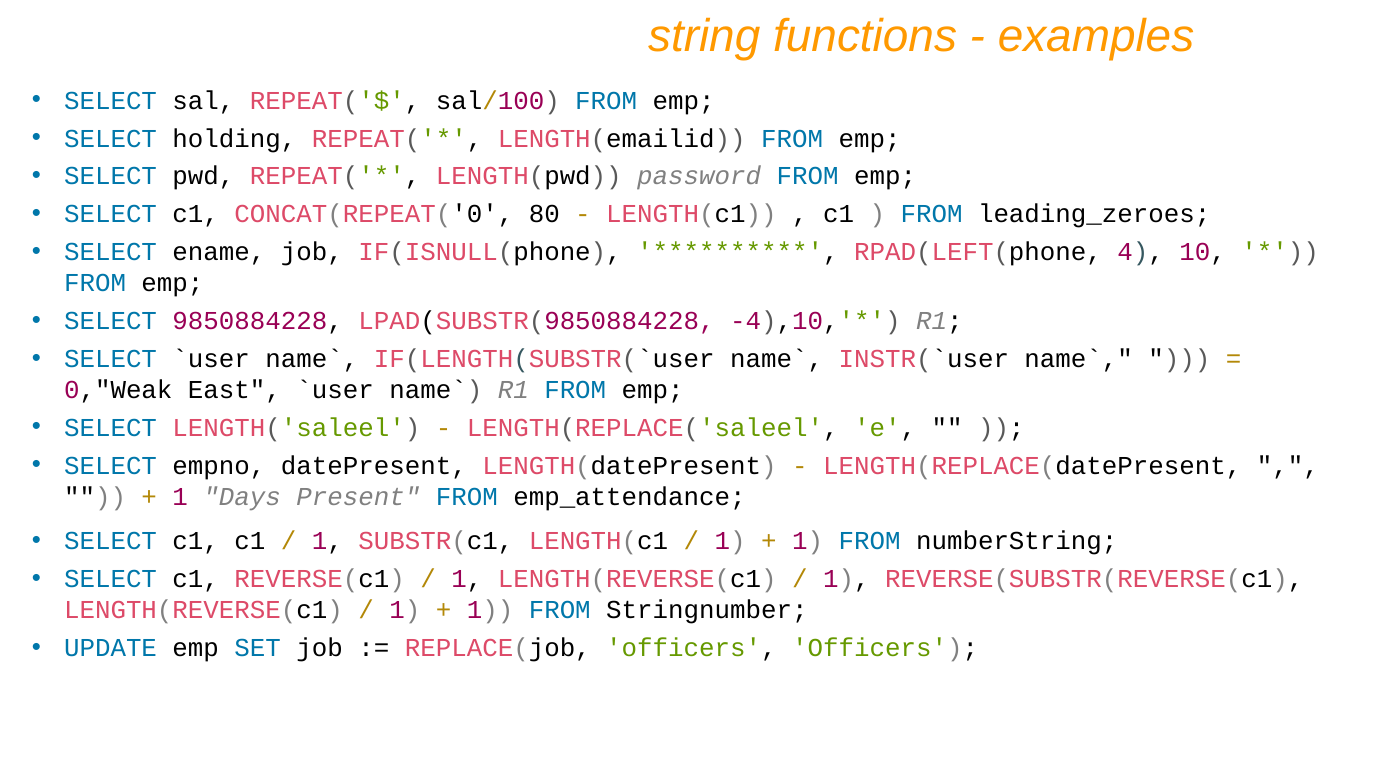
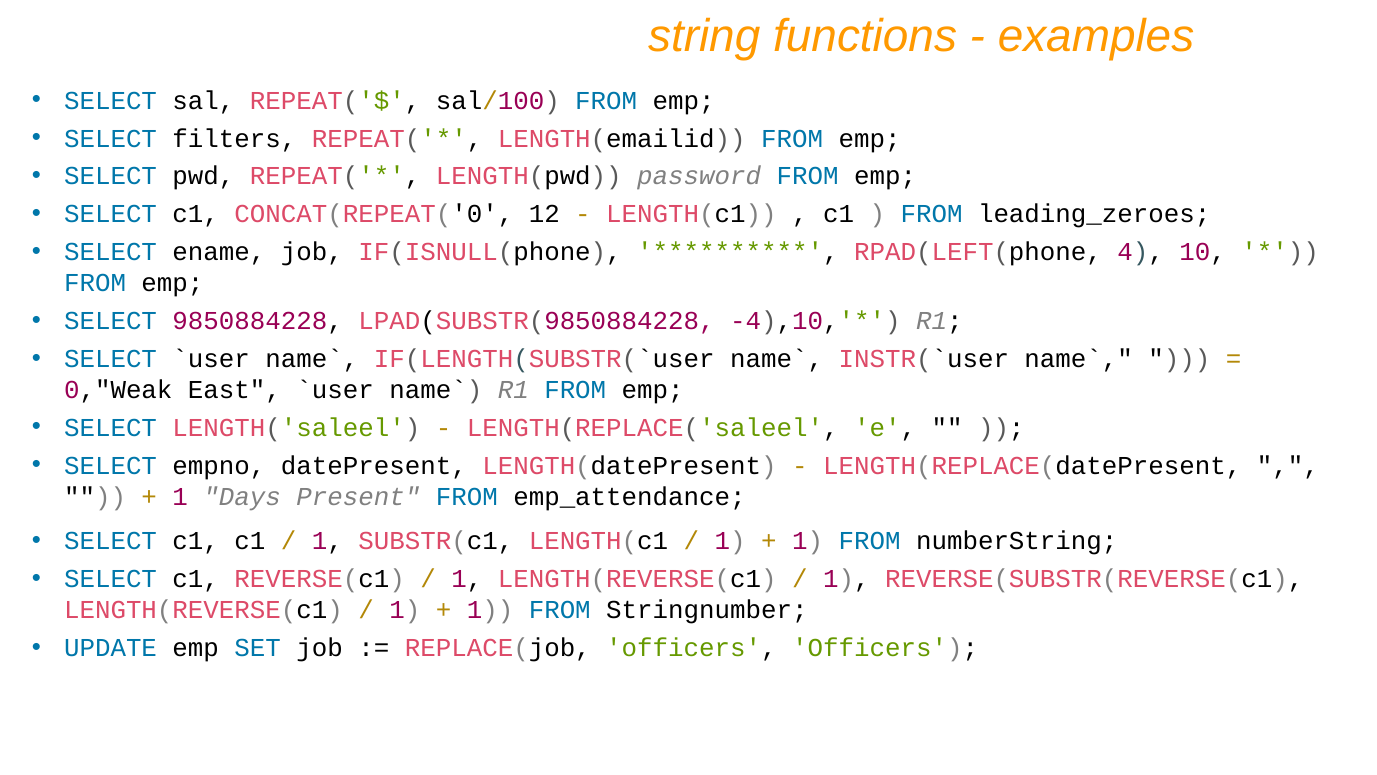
holding: holding -> filters (234, 138)
80: 80 -> 12 (544, 214)
